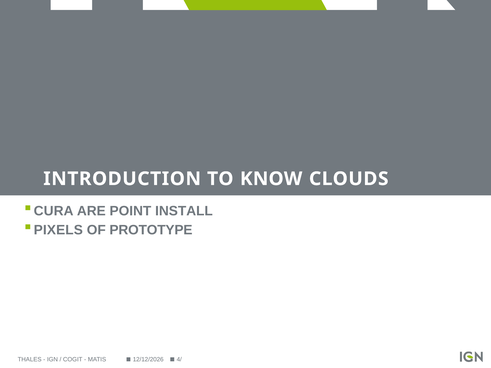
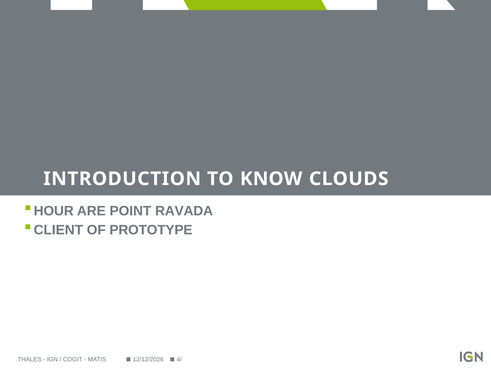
CURA: CURA -> HOUR (54, 211)
INSTALL: INSTALL -> RAVADA (184, 211)
PIXELS: PIXELS -> CLIENT (58, 230)
